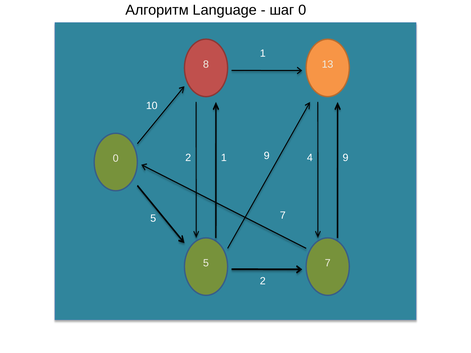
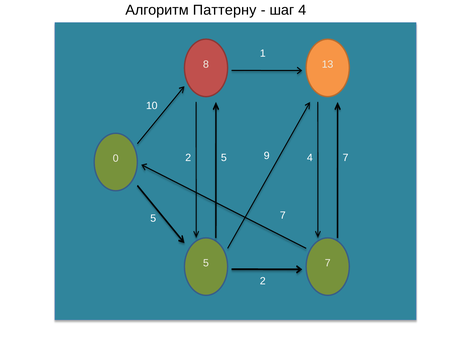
Language: Language -> Паттерну (225, 10)
шаг 0: 0 -> 4 (302, 10)
1: 1 -> 5 (224, 158)
4 9: 9 -> 7 (346, 158)
